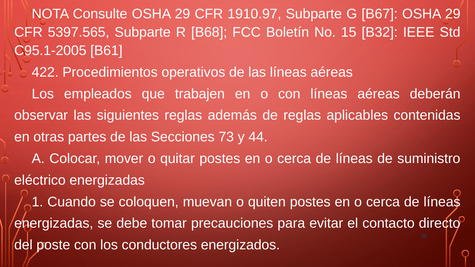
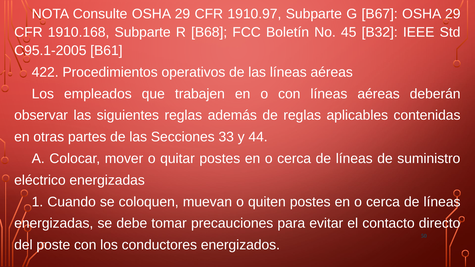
5397.565: 5397.565 -> 1910.168 (79, 32)
15: 15 -> 45 (349, 32)
73: 73 -> 33 (226, 137)
